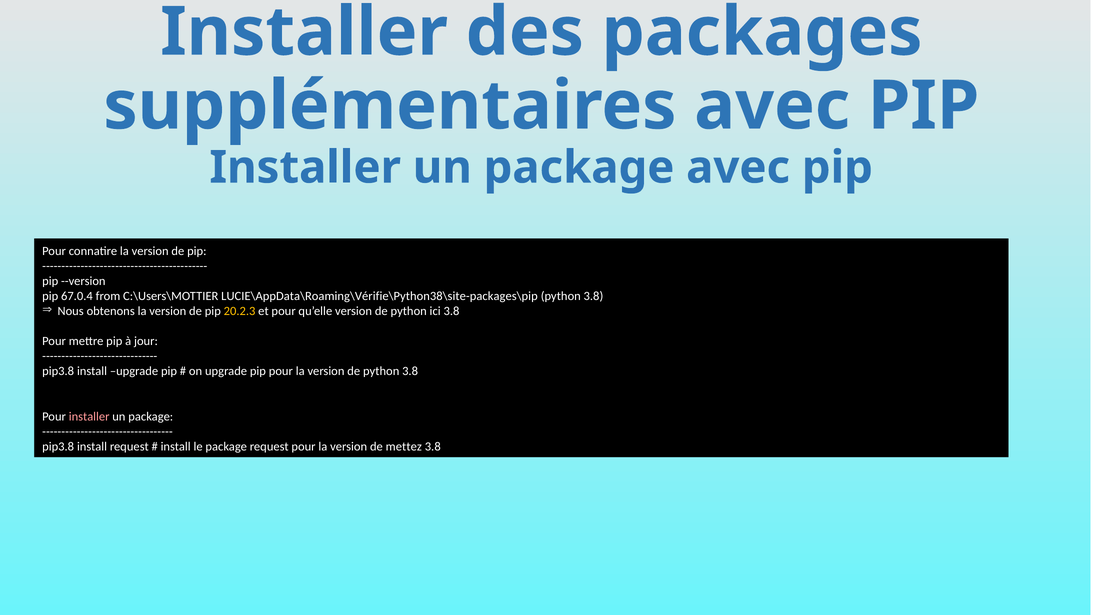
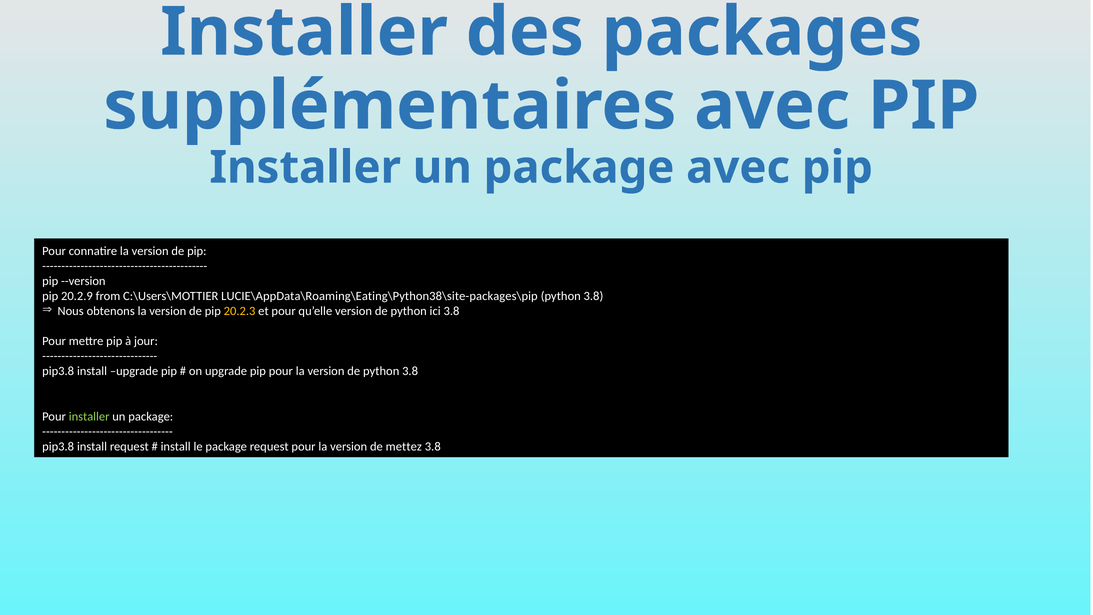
67.0.4: 67.0.4 -> 20.2.9 (77, 296)
LUCIE\AppData\Roaming\Vérifie\Python38\site-packages\pip: LUCIE\AppData\Roaming\Vérifie\Python38\site-packages\pip -> LUCIE\AppData\Roaming\Eating\Python38\site-packages\pip (379, 296)
installer colour: pink -> light green (89, 416)
